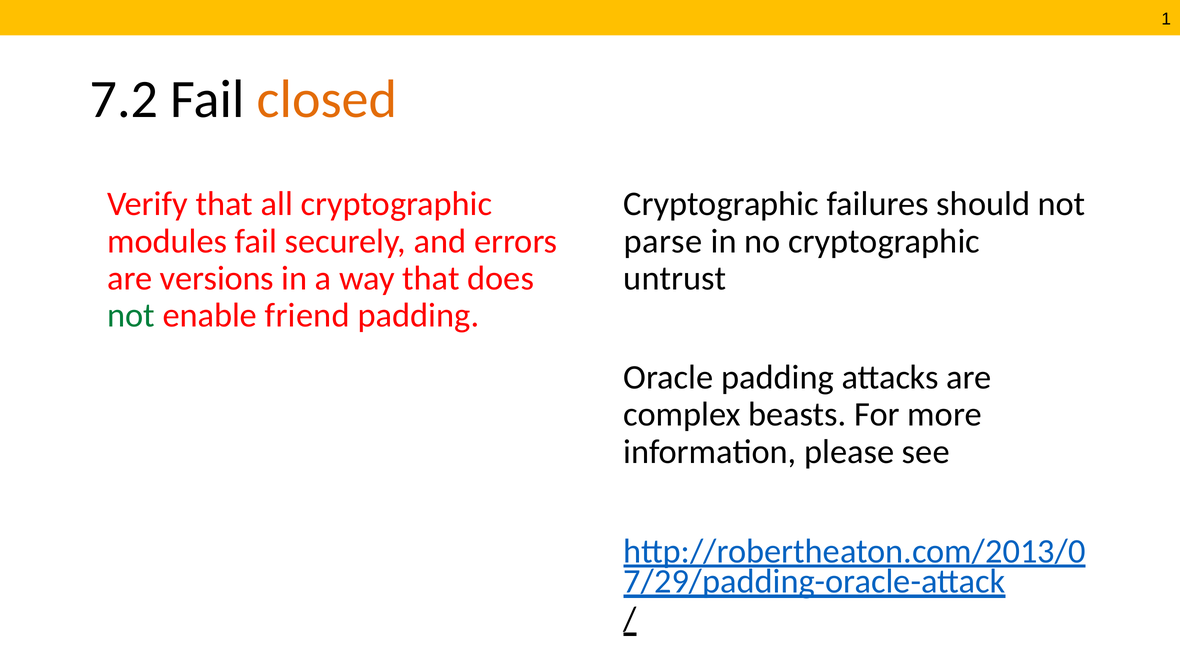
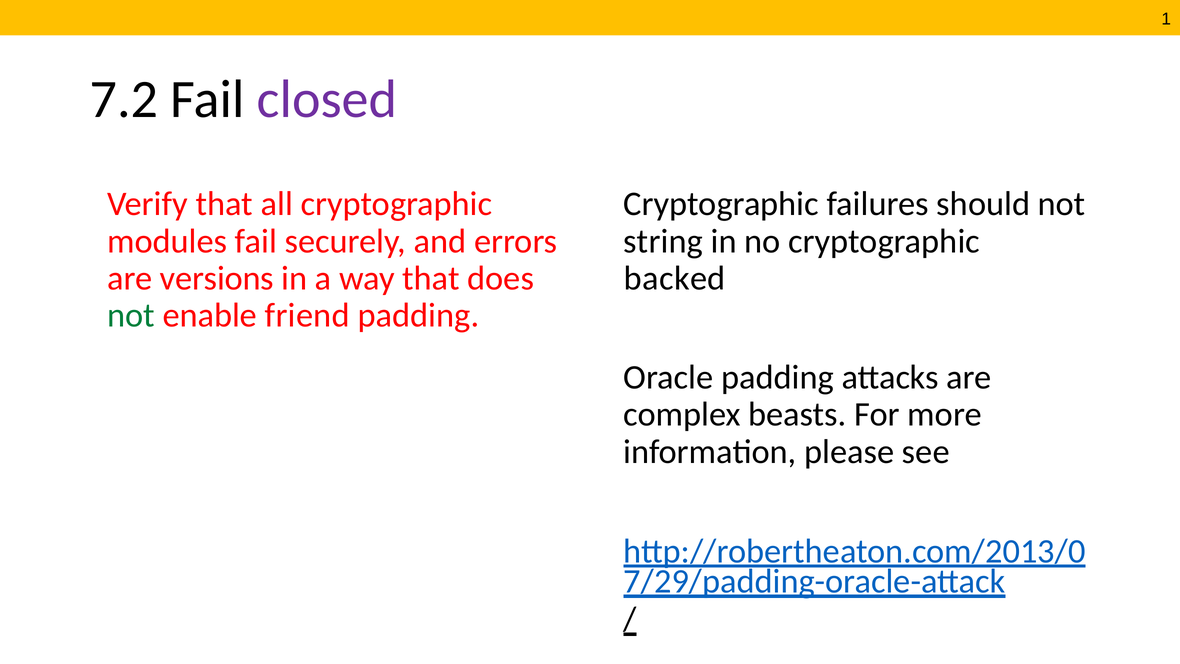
closed colour: orange -> purple (327, 99)
parse: parse -> string (663, 241)
untrust: untrust -> backed (675, 278)
